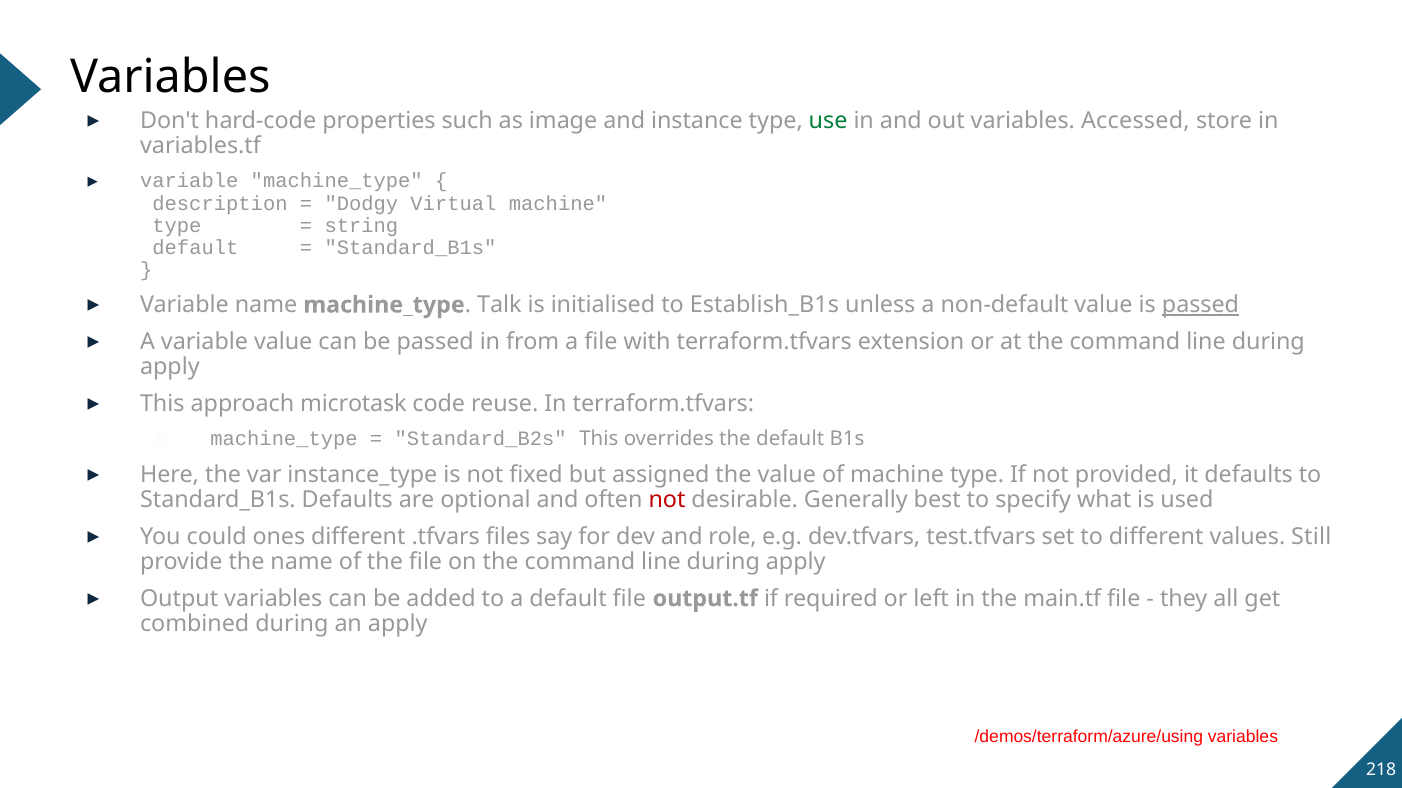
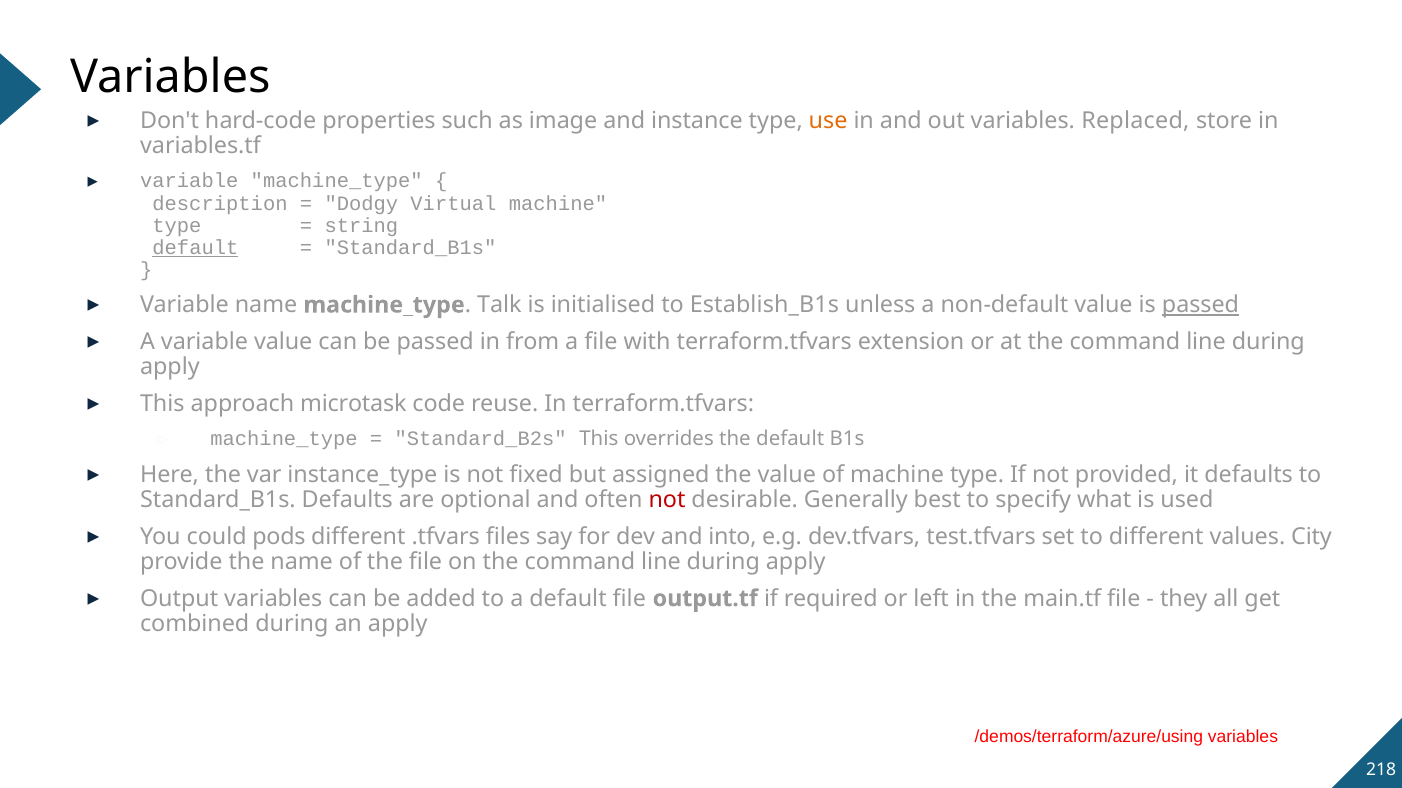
use colour: green -> orange (828, 121)
Accessed: Accessed -> Replaced (1135, 121)
default underline: none -> present (195, 248)
ones: ones -> pods (279, 537)
role: role -> into (732, 537)
Still: Still -> City (1311, 537)
